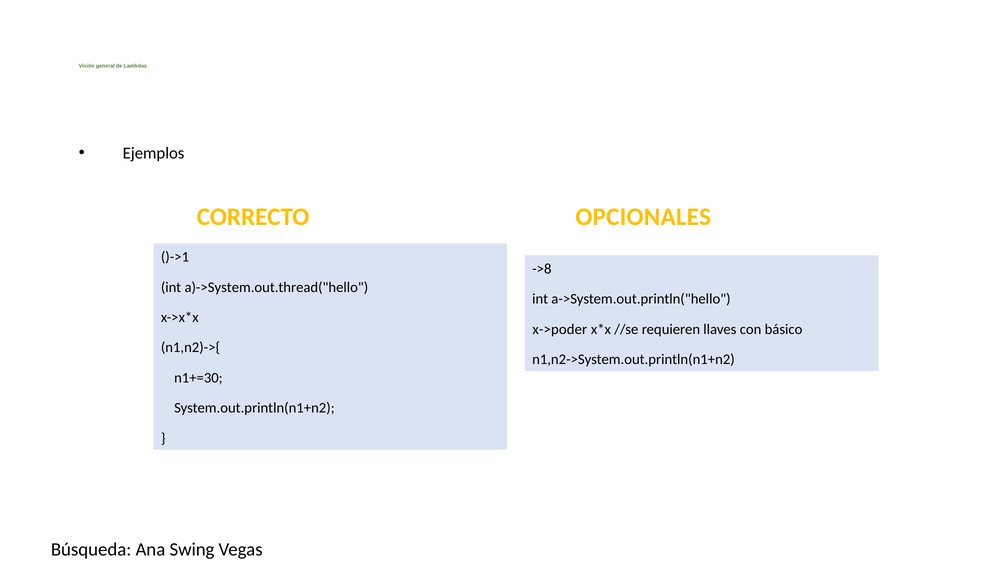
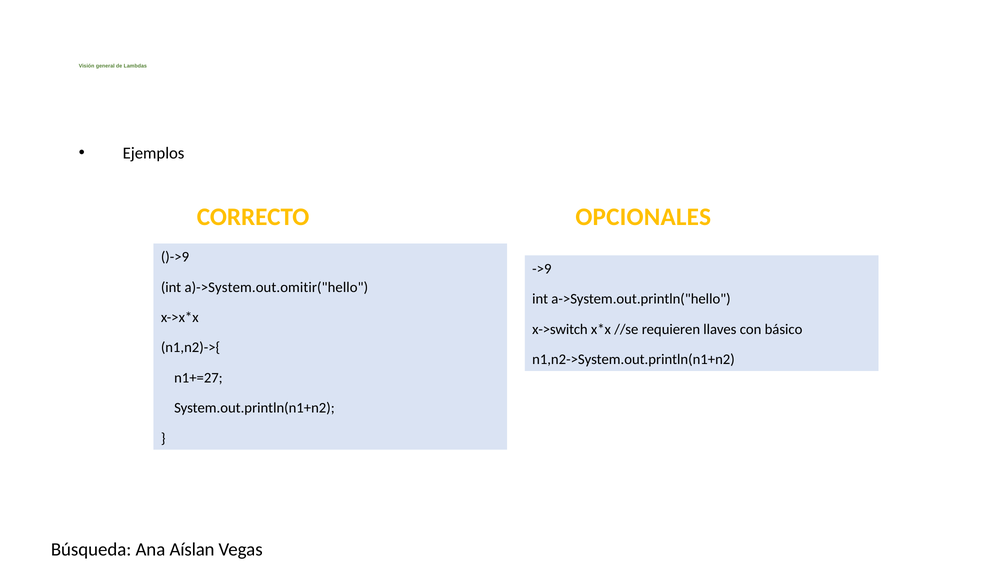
)->1: )->1 -> )->9 (175, 257)
->8: ->8 -> ->9 (542, 269)
a)->System.out.thread("hello: a)->System.out.thread("hello -> a)->System.out.omitir("hello (276, 287)
x->poder: x->poder -> x->switch (560, 329)
n1+=30: n1+=30 -> n1+=27 (198, 378)
Swing: Swing -> Aíslan (192, 549)
